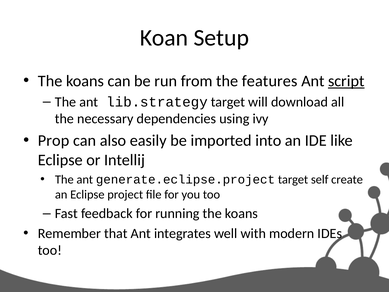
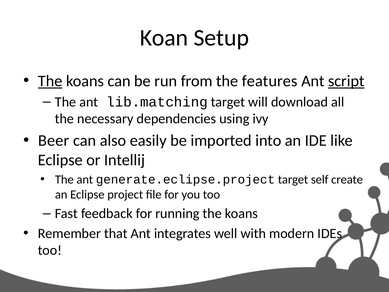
The underline: none -> present (50, 81)
lib.strategy: lib.strategy -> lib.matching (157, 102)
Prop: Prop -> Beer (54, 141)
